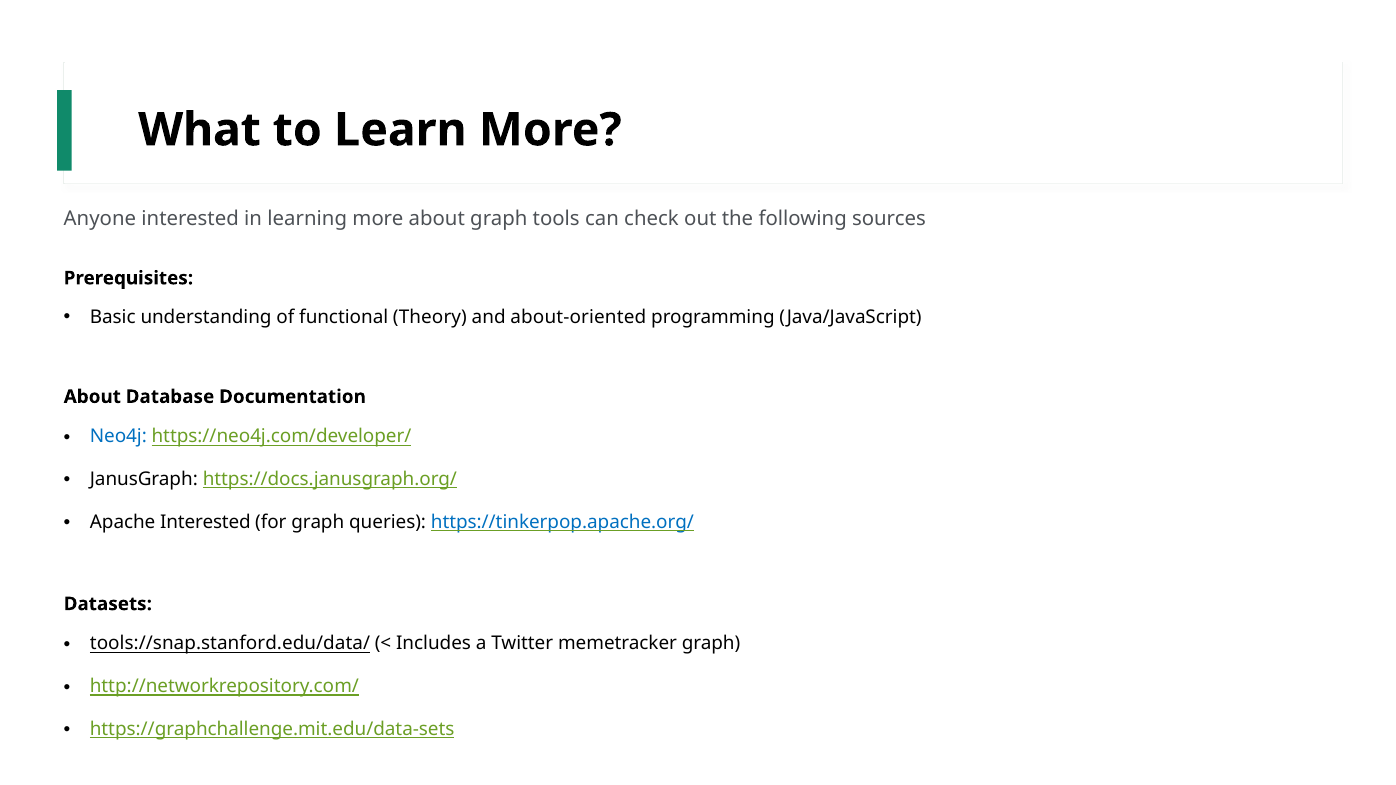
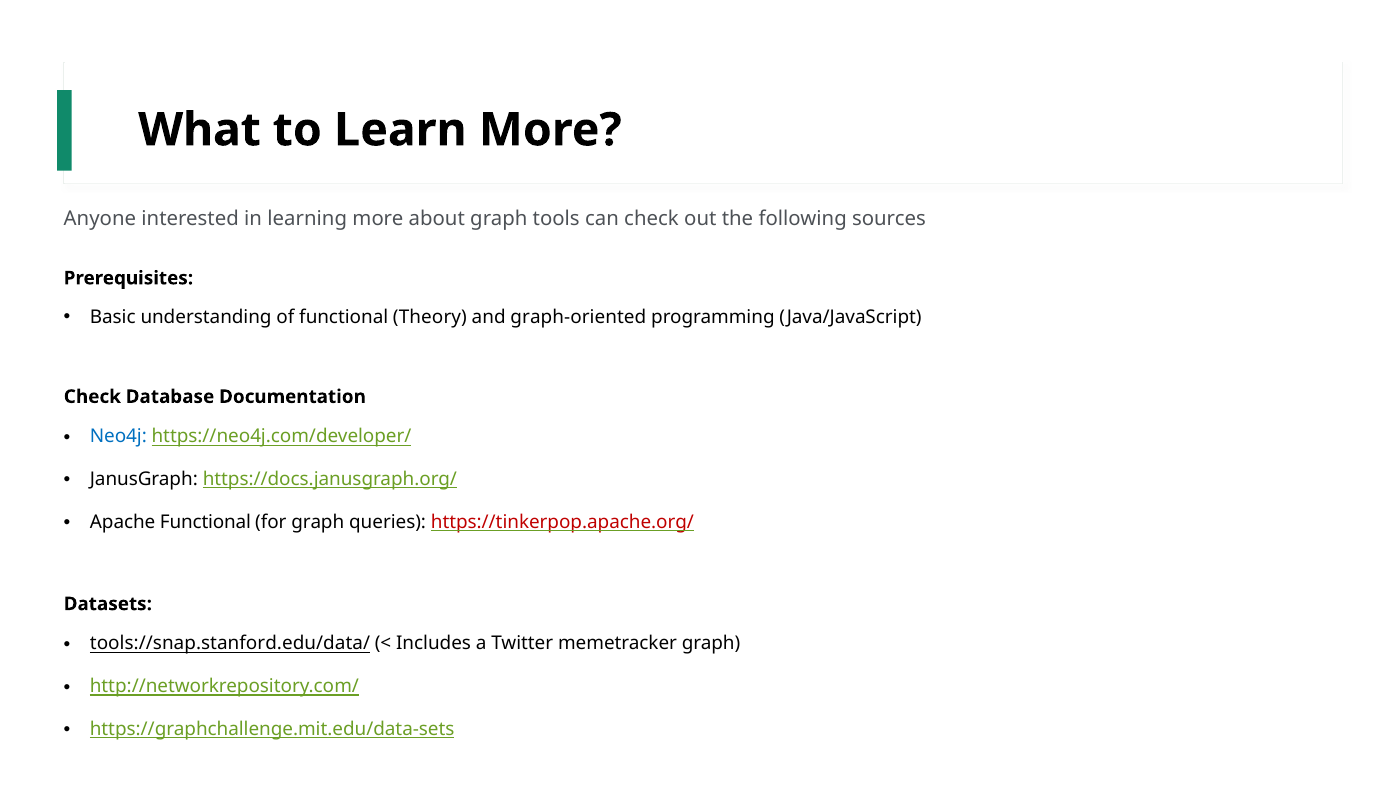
about-oriented: about-oriented -> graph-oriented (578, 318)
About: About -> Check (92, 397)
Apache Interested: Interested -> Functional (205, 522)
https://tinkerpop.apache.org/ colour: blue -> red (562, 522)
